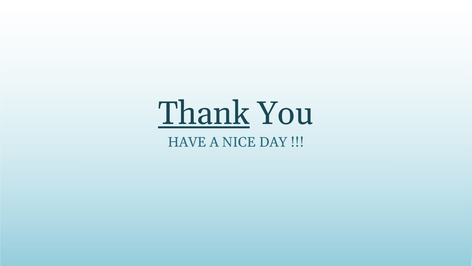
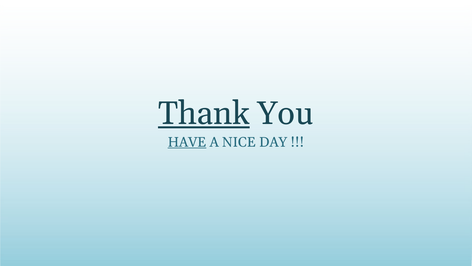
HAVE underline: none -> present (187, 142)
